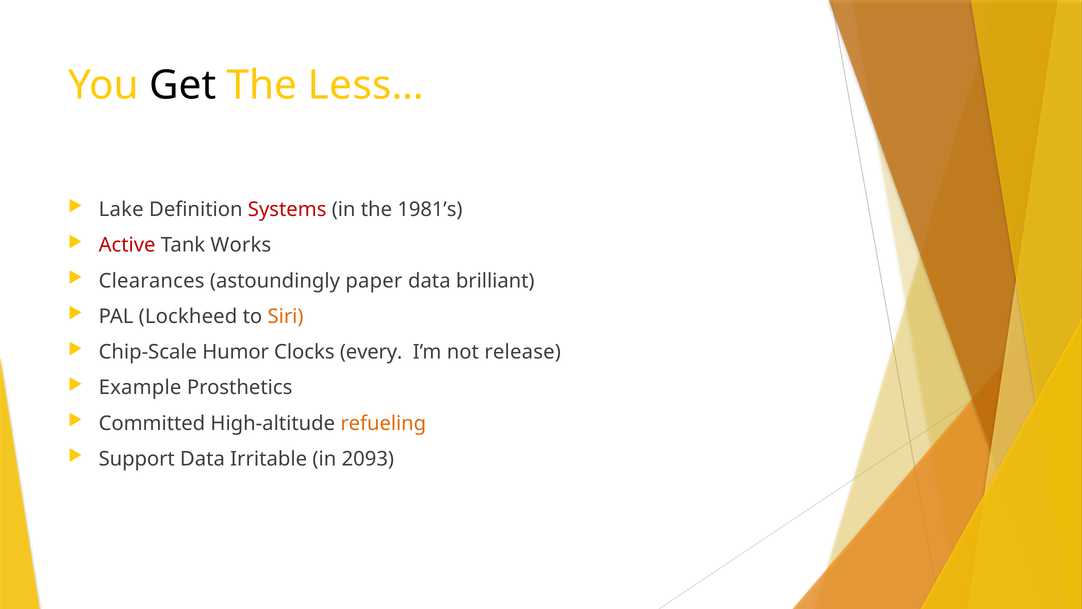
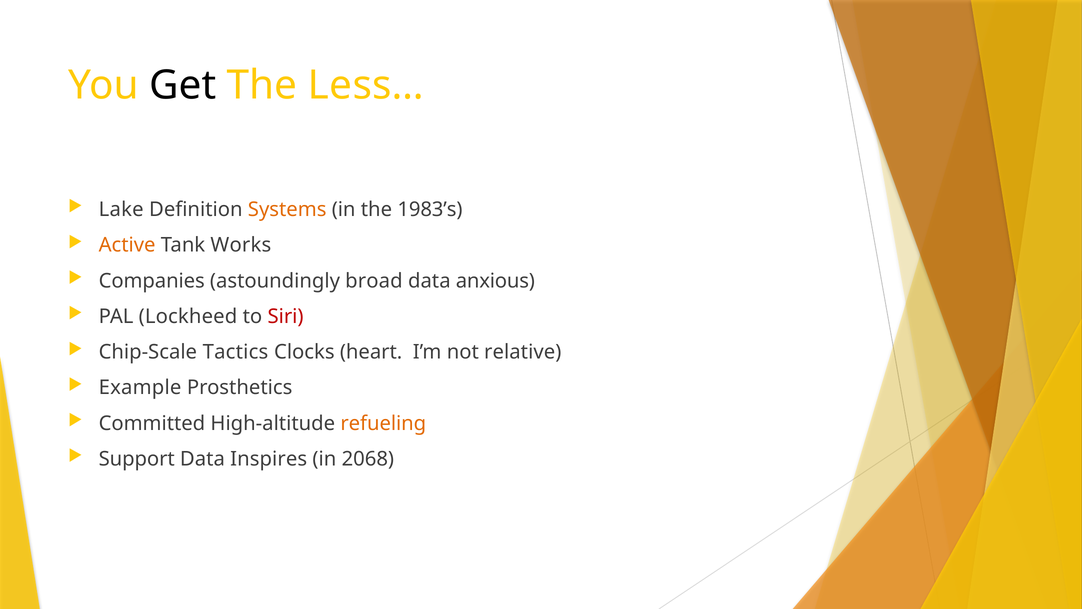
Systems colour: red -> orange (287, 209)
1981’s: 1981’s -> 1983’s (430, 209)
Active colour: red -> orange (127, 245)
Clearances: Clearances -> Companies (152, 281)
paper: paper -> broad (374, 281)
brilliant: brilliant -> anxious (495, 281)
Siri colour: orange -> red (286, 316)
Humor: Humor -> Tactics (235, 352)
every: every -> heart (371, 352)
release: release -> relative (523, 352)
Irritable: Irritable -> Inspires (269, 459)
2093: 2093 -> 2068 (368, 459)
